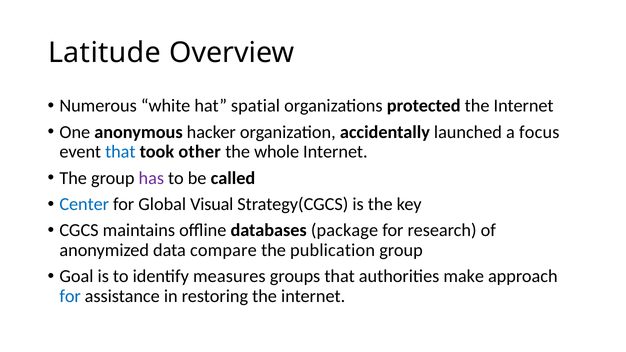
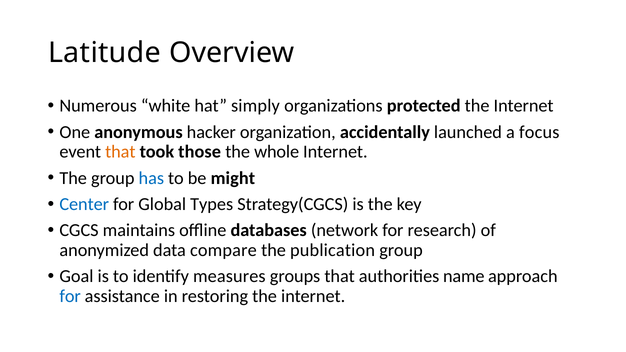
spatial: spatial -> simply (255, 106)
that colour: blue -> orange (120, 152)
other: other -> those (200, 152)
has colour: purple -> blue (151, 178)
called: called -> might (233, 178)
Visual: Visual -> Types (212, 204)
package: package -> network (345, 231)
make: make -> name (464, 277)
